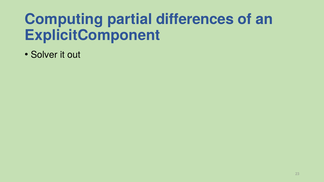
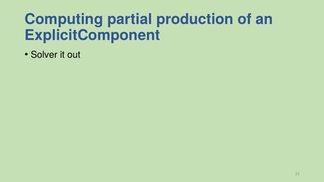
differences: differences -> production (195, 19)
